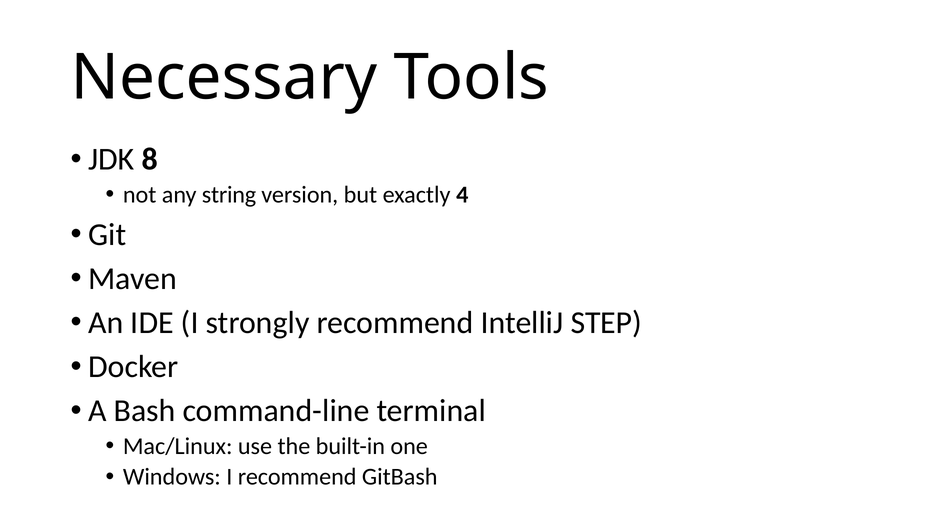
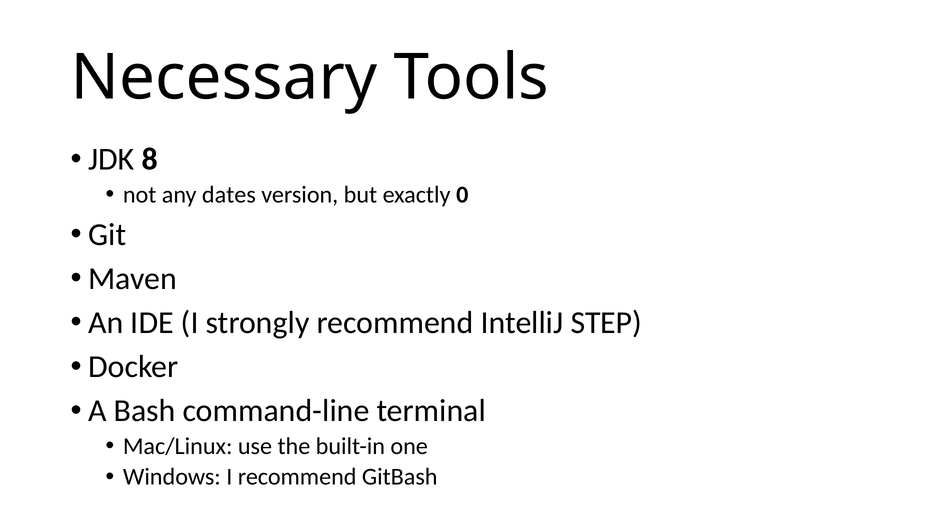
string: string -> dates (229, 195)
4: 4 -> 0 (462, 195)
